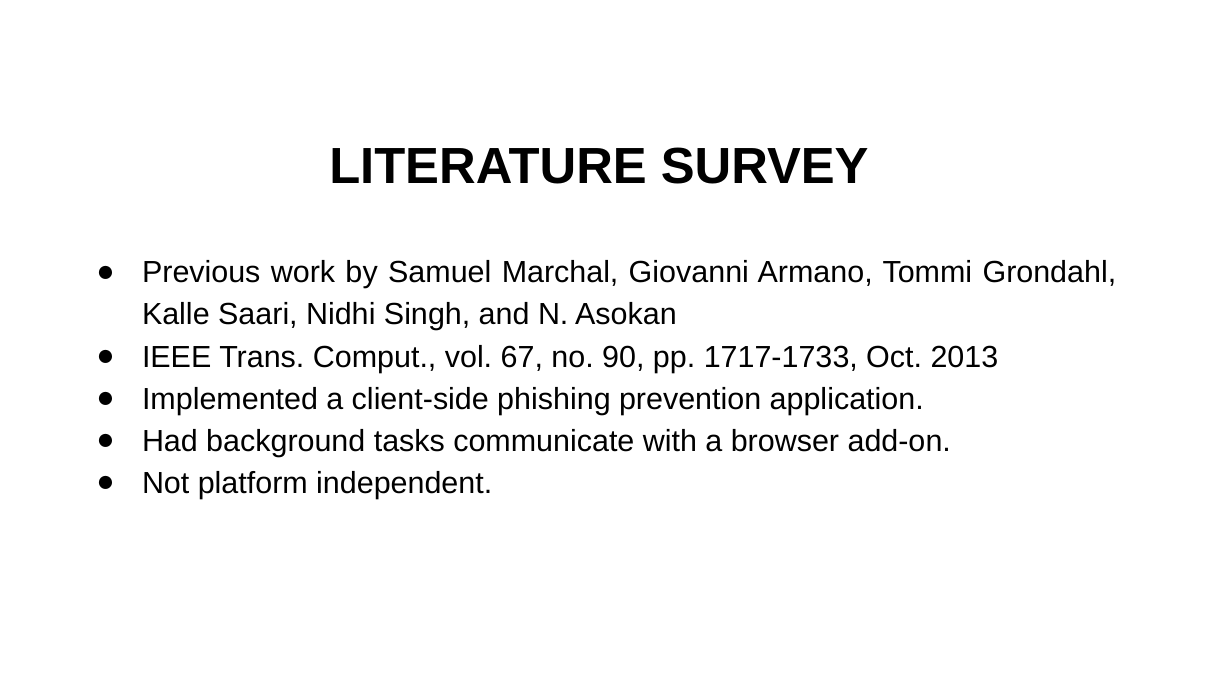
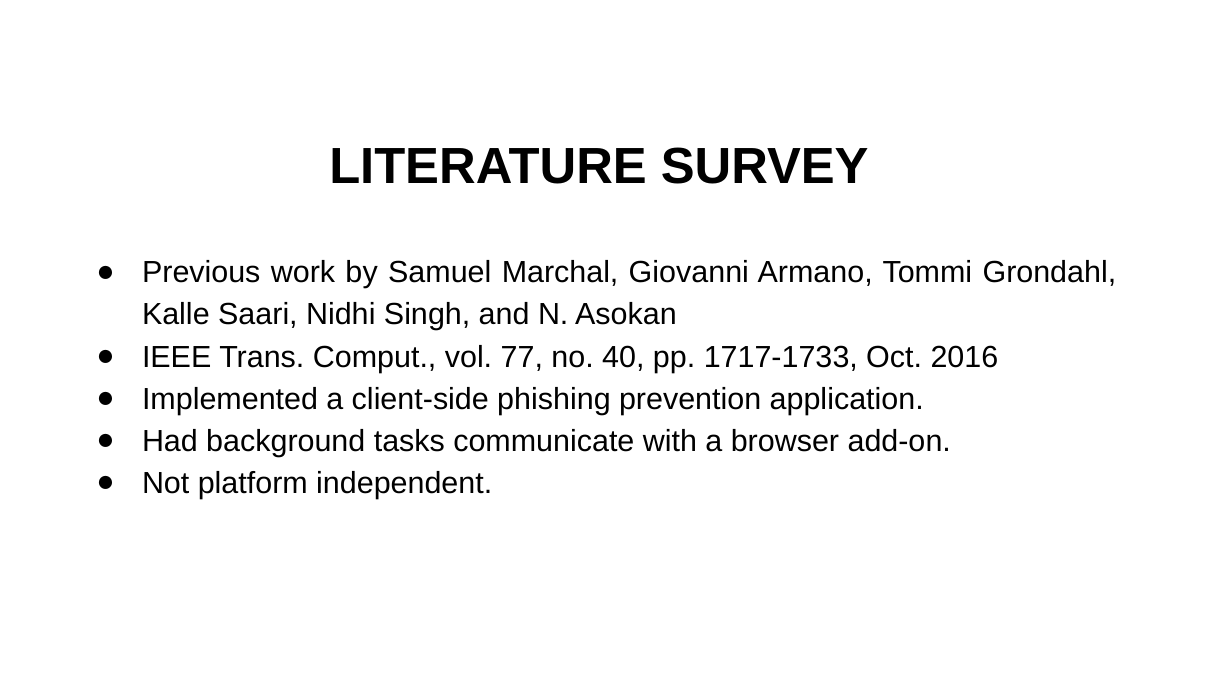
67: 67 -> 77 (522, 357)
90: 90 -> 40 (623, 357)
2013: 2013 -> 2016 (964, 357)
